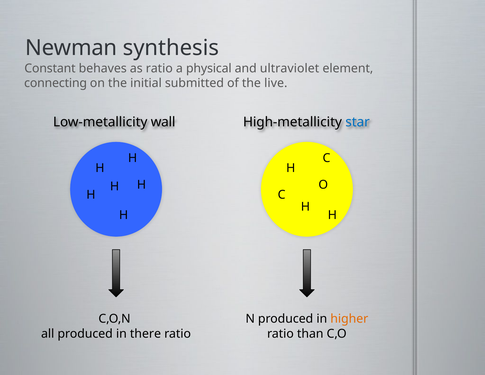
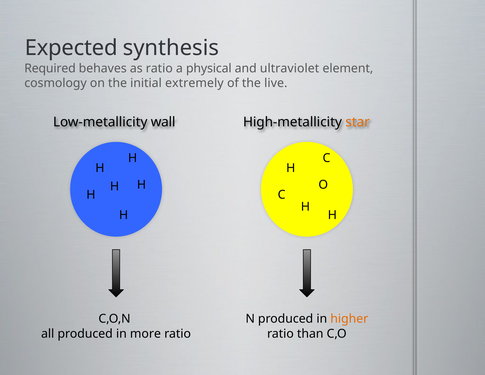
Newman: Newman -> Expected (71, 48)
Constant: Constant -> Required (50, 69)
connecting: connecting -> cosmology (56, 83)
submitted: submitted -> extremely (194, 83)
star colour: blue -> orange (358, 122)
there: there -> more (145, 333)
